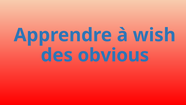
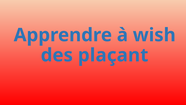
obvious: obvious -> plaçant (113, 55)
